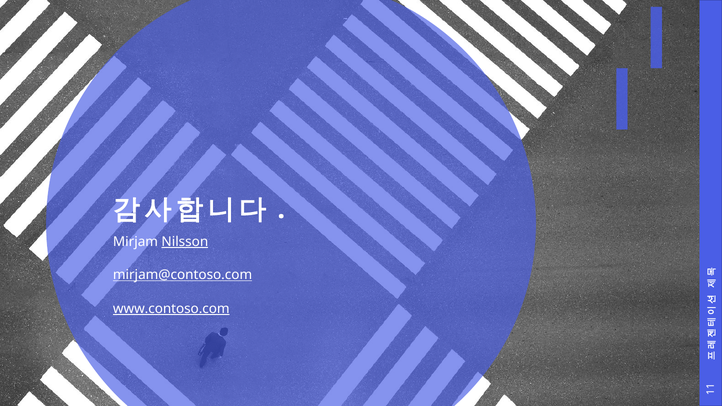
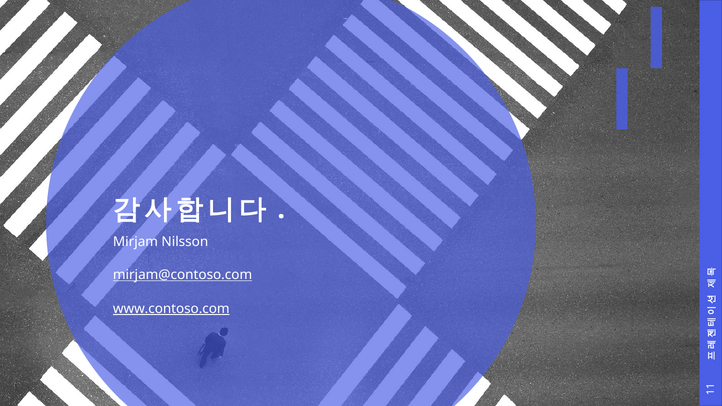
Nilsson underline: present -> none (185, 242)
